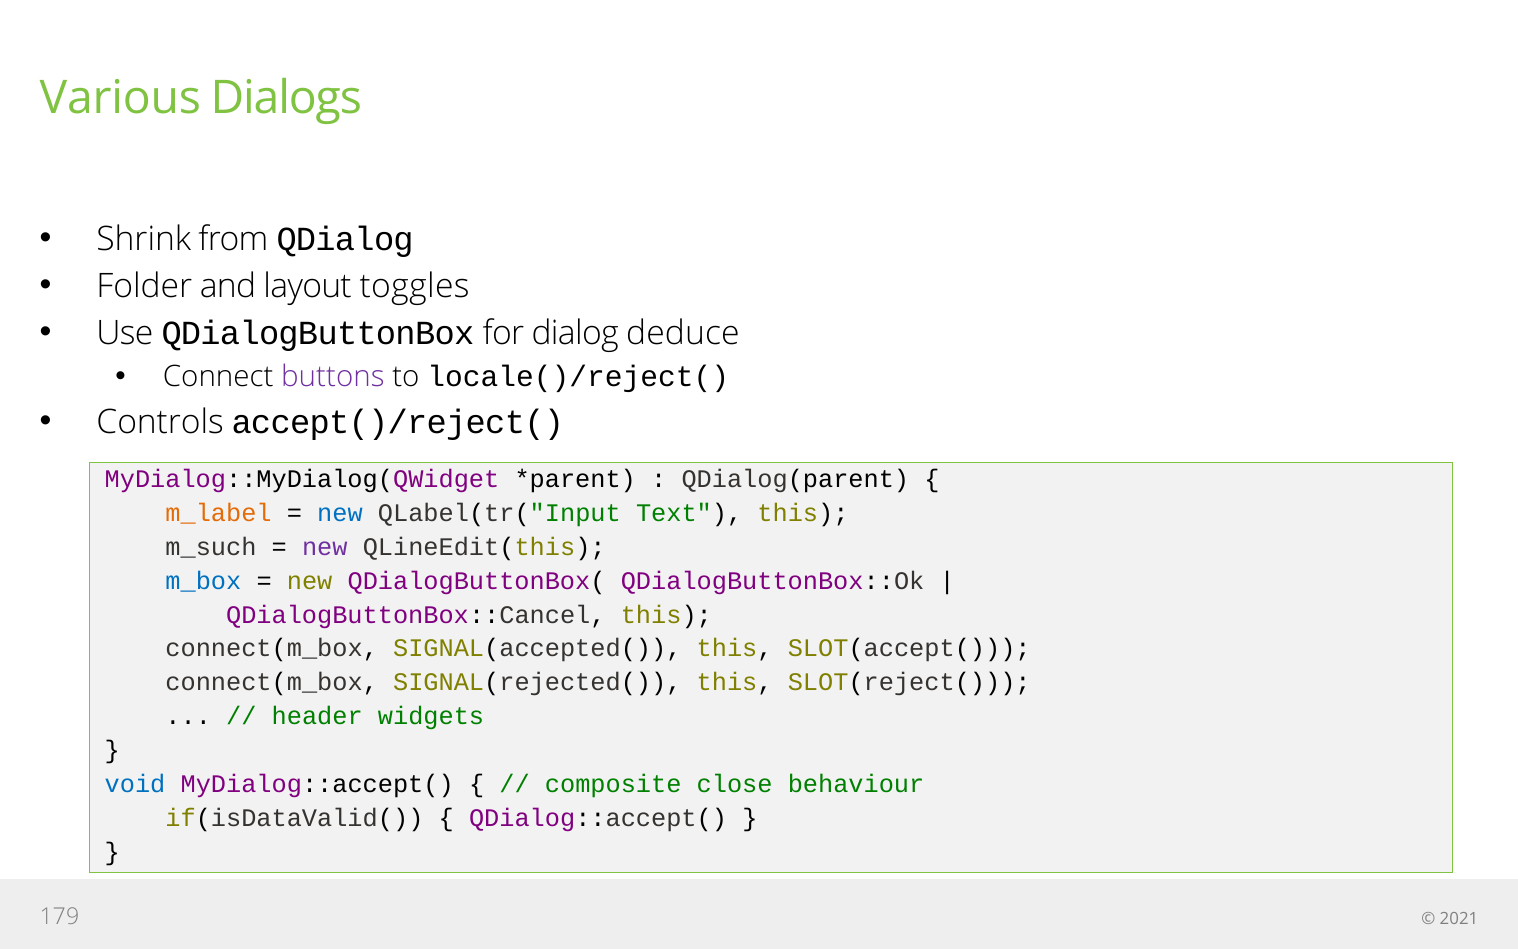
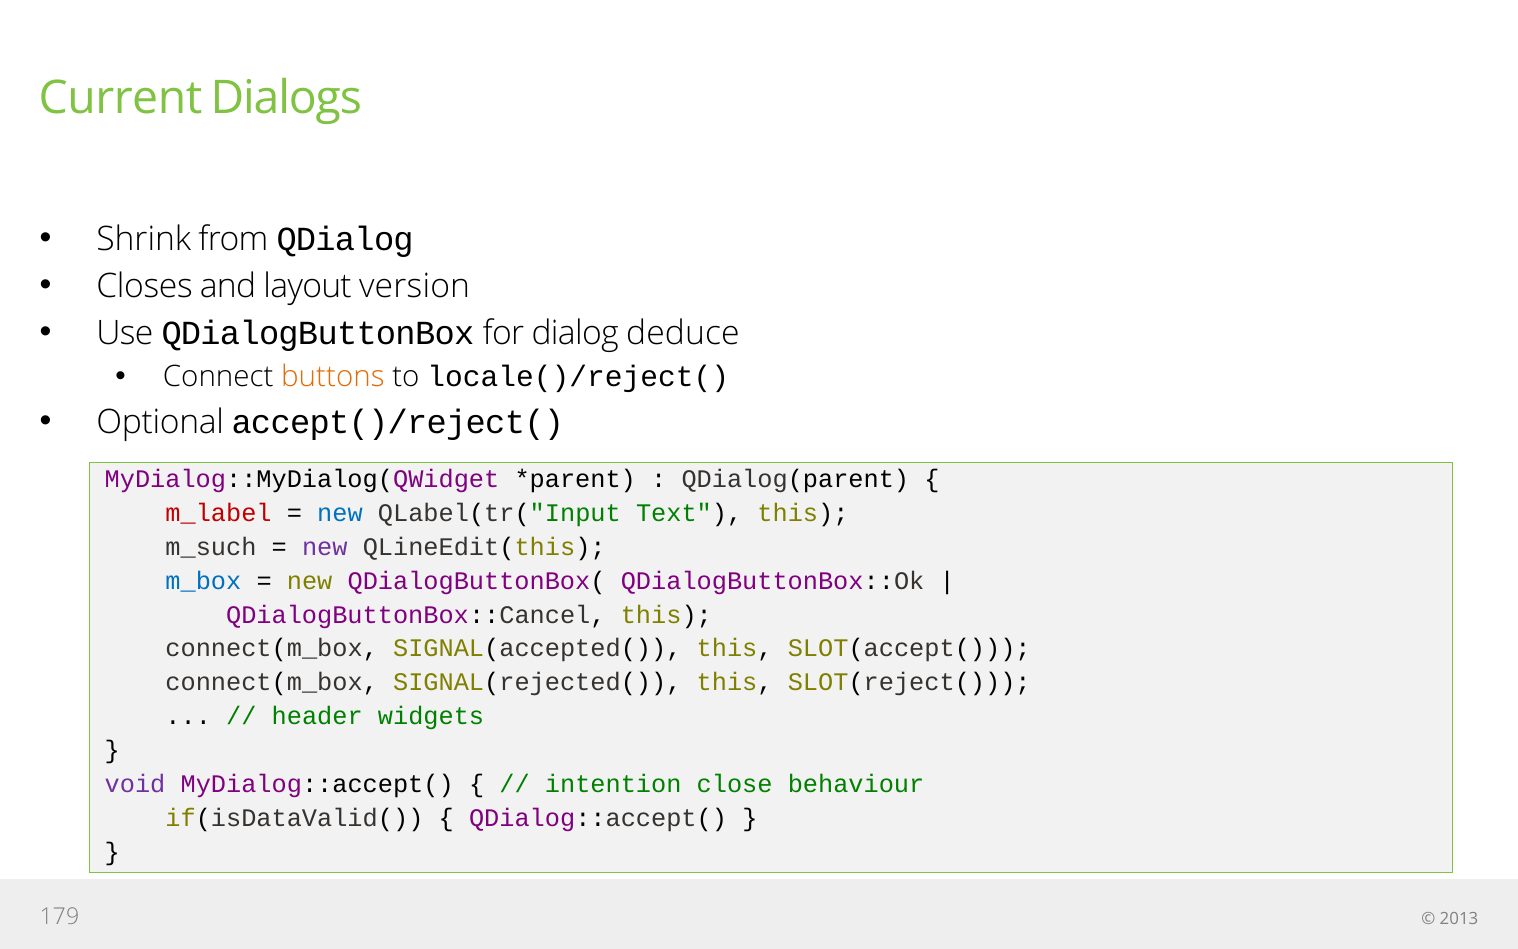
Various: Various -> Current (120, 99)
Folder: Folder -> Closes (145, 286)
toggles: toggles -> version (415, 286)
buttons colour: purple -> orange (333, 377)
Controls: Controls -> Optional (160, 422)
m_label colour: orange -> red (219, 513)
void colour: blue -> purple (135, 784)
composite: composite -> intention (613, 784)
2021: 2021 -> 2013 (1459, 919)
